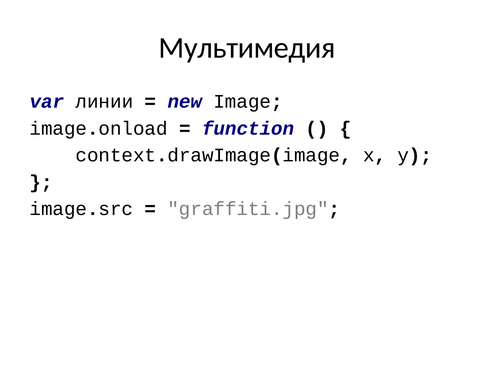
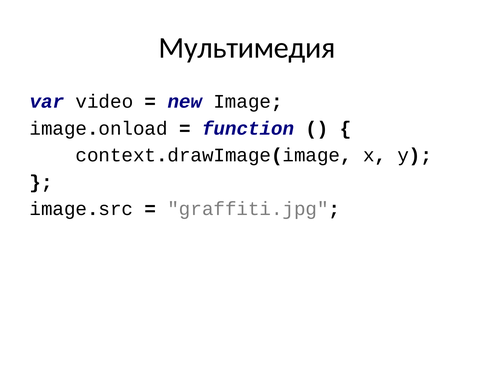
линии: линии -> video (104, 102)
